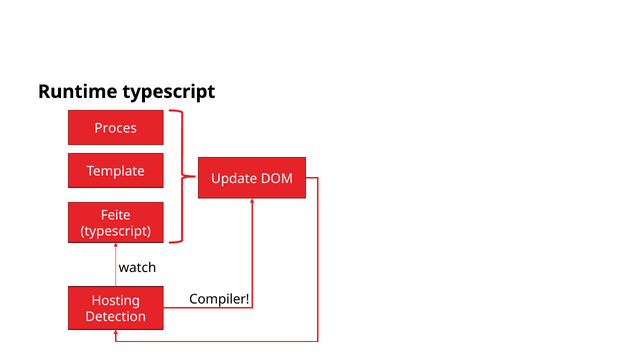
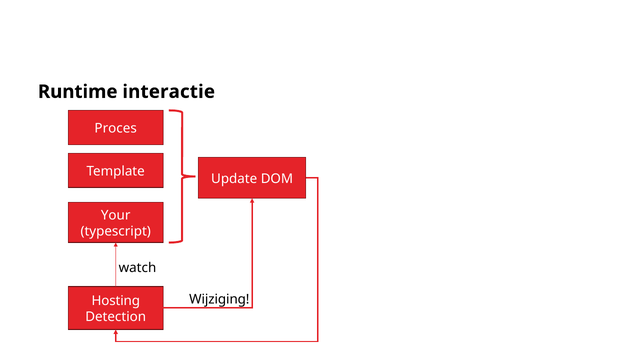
Runtime typescript: typescript -> interactie (169, 92)
Feite: Feite -> Your (116, 215)
Compiler: Compiler -> Wijziging (219, 299)
